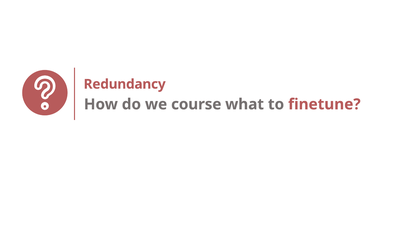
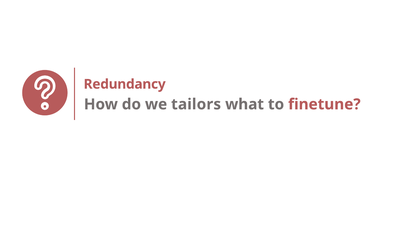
course: course -> tailors (196, 104)
